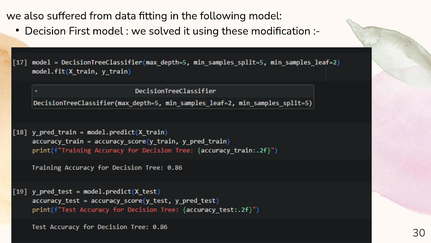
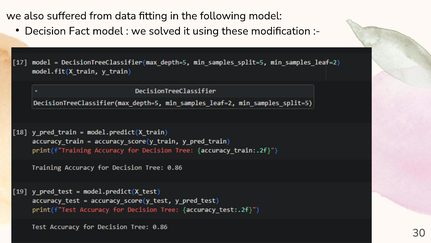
First: First -> Fact (79, 31)
